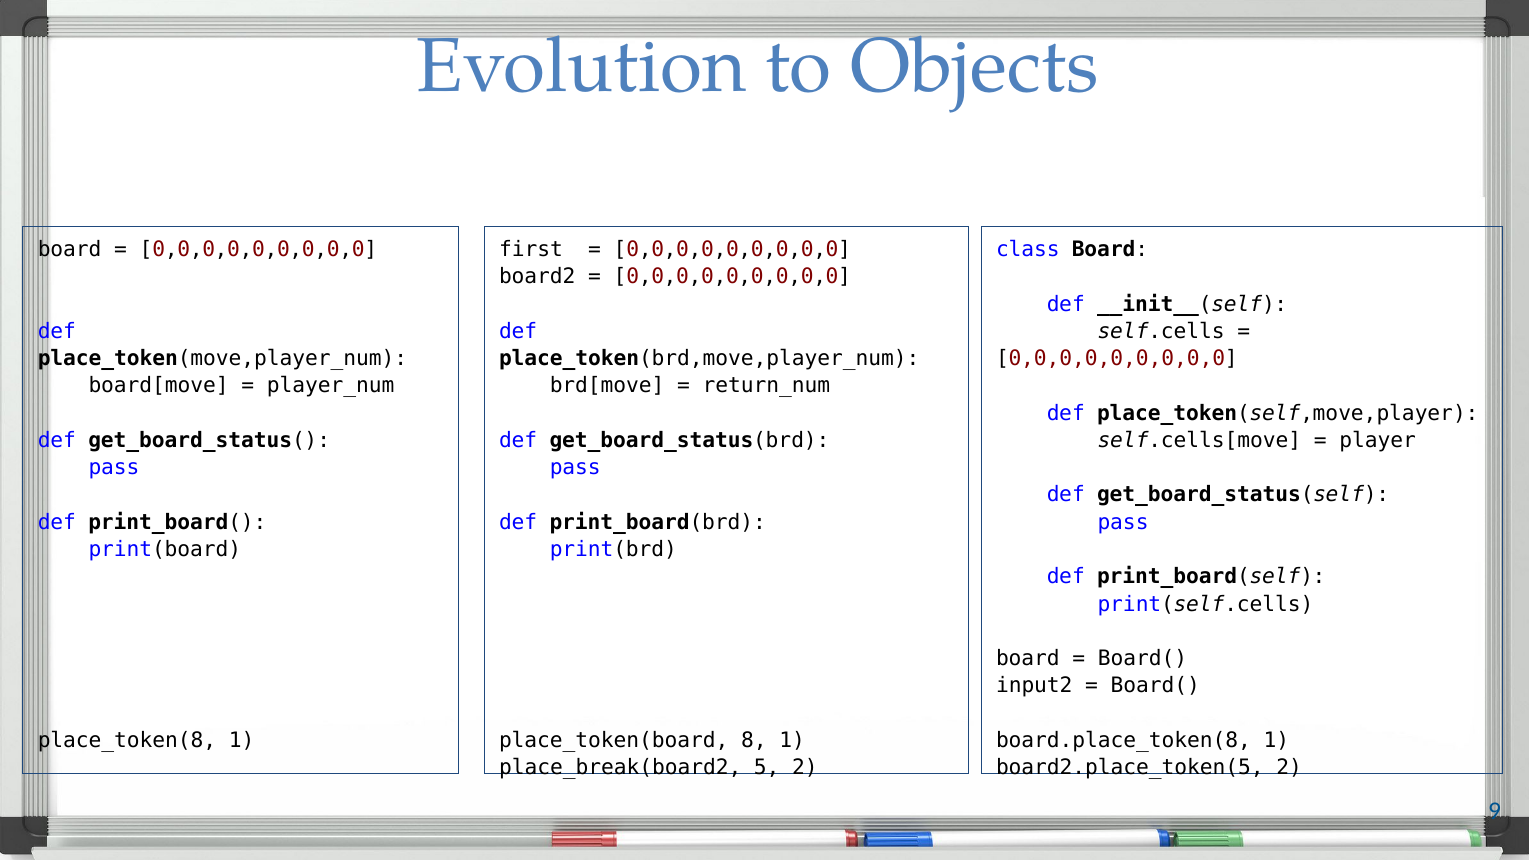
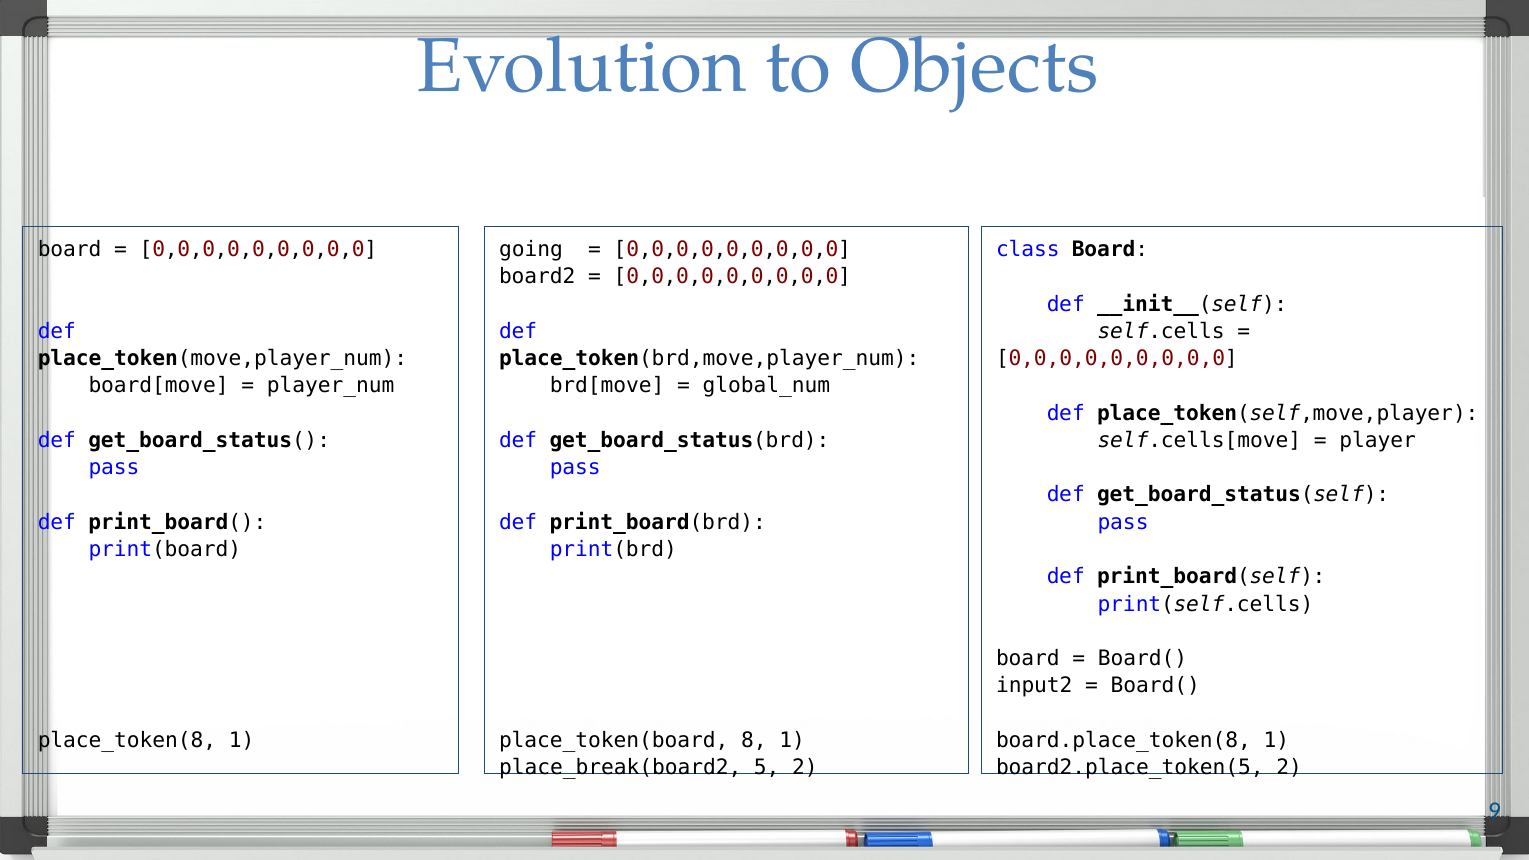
first: first -> going (531, 250)
return_num: return_num -> global_num (766, 386)
